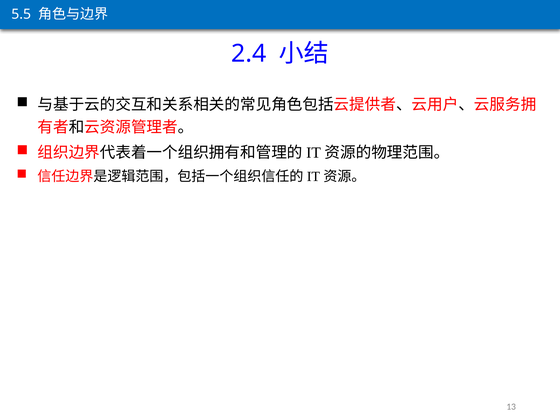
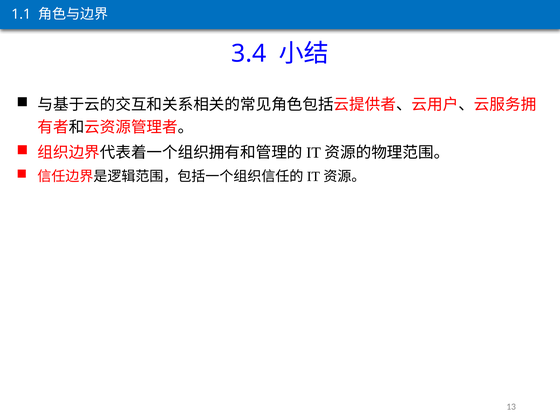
5.5: 5.5 -> 1.1 (21, 14)
2.4: 2.4 -> 3.4 (249, 54)
